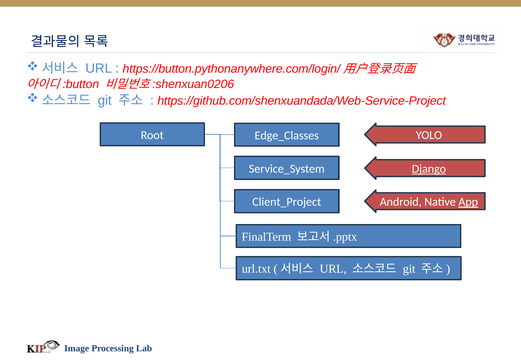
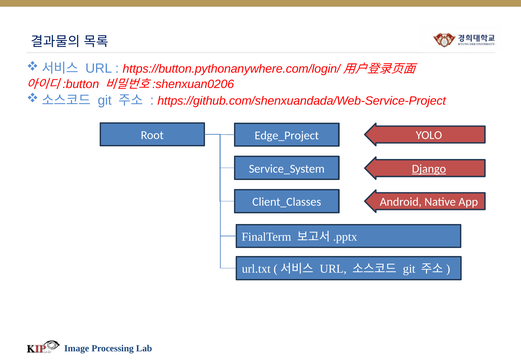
Edge_Classes: Edge_Classes -> Edge_Project (287, 135)
Client_Project: Client_Project -> Client_Classes (287, 202)
App underline: present -> none (468, 202)
